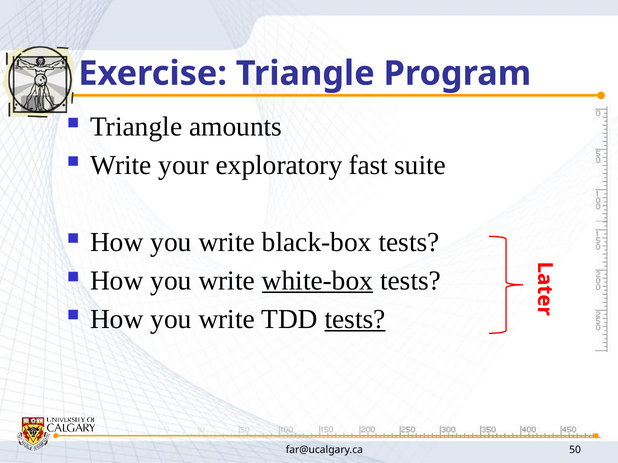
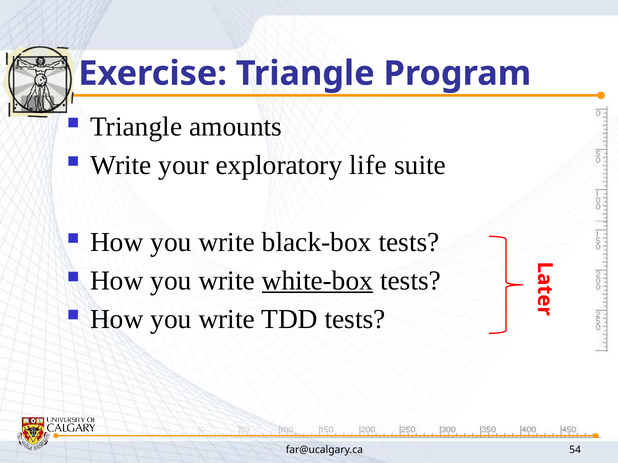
fast: fast -> life (368, 165)
tests underline: present -> none (355, 319)
50: 50 -> 54 (575, 450)
